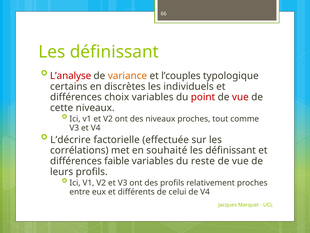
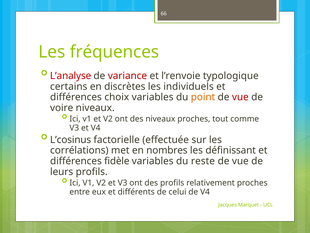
définissant: définissant -> fréquences (114, 52)
variance colour: orange -> red (127, 76)
l’couples: l’couples -> l’renvoie (181, 76)
point colour: red -> orange (203, 97)
cette: cette -> voire (62, 108)
L’décrire: L’décrire -> L’cosinus (71, 139)
souhaité: souhaité -> nombres (167, 150)
faible: faible -> fidèle (117, 161)
